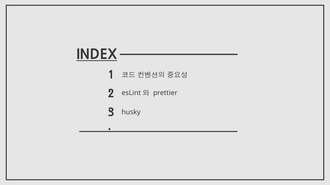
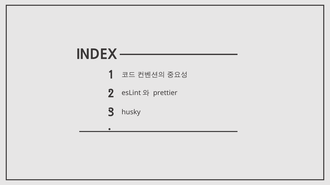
INDEX underline: present -> none (97, 55)
